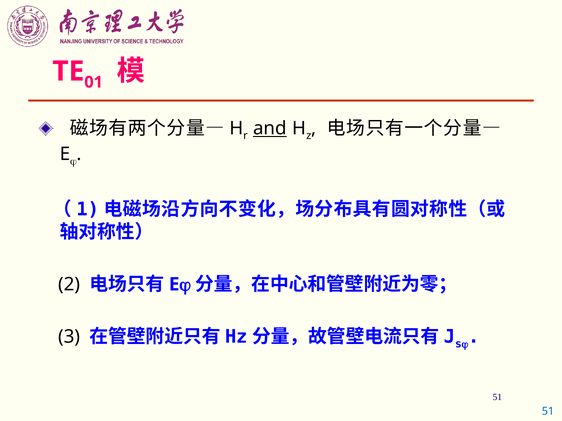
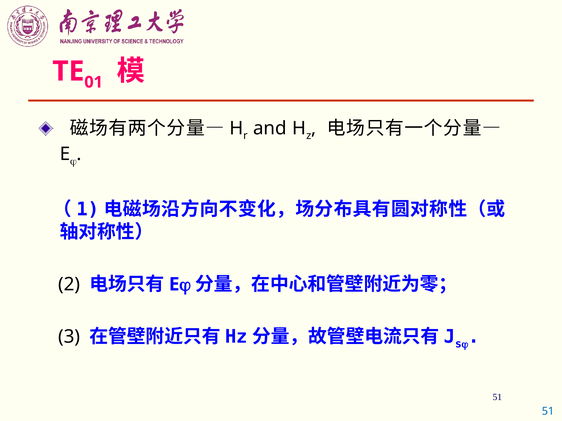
and underline: present -> none (270, 129)
